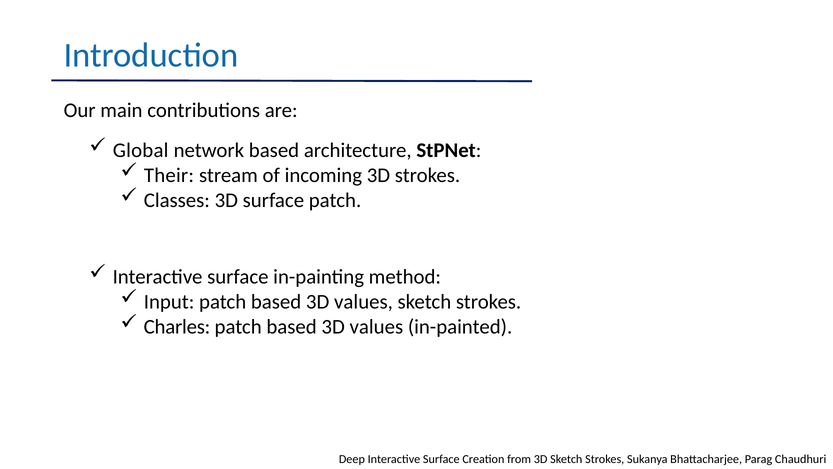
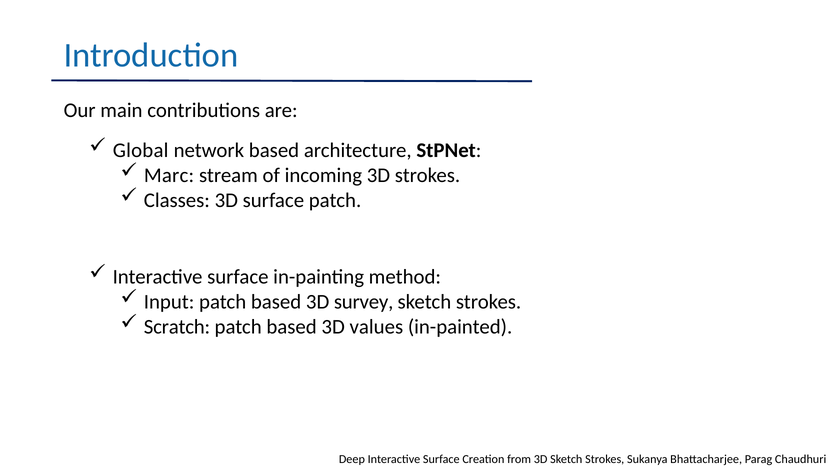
Their: Their -> Marc (169, 175)
values: values -> survey (364, 302)
Charles: Charles -> Scratch (177, 327)
